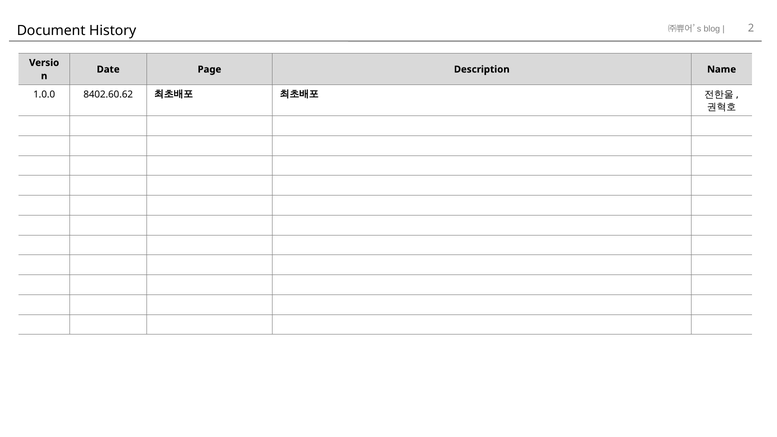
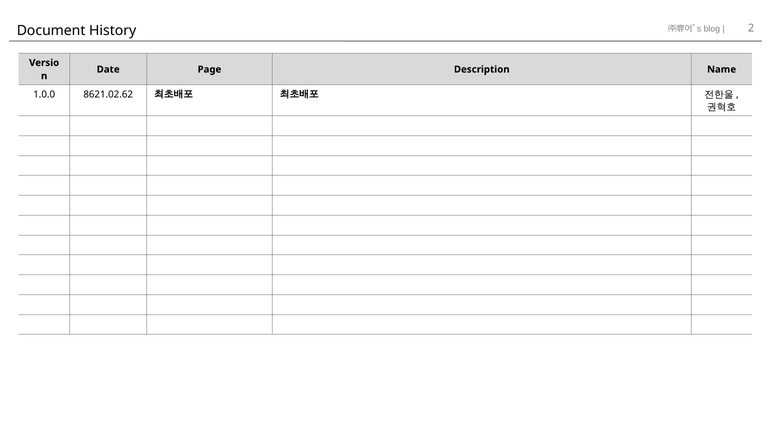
8402.60.62: 8402.60.62 -> 8621.02.62 (108, 95)
